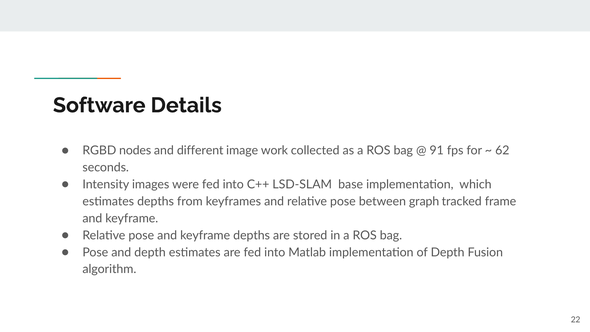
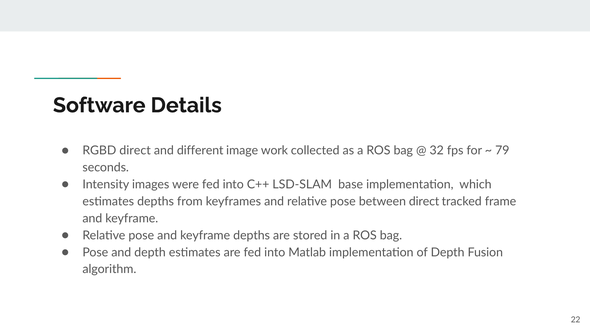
RGBD nodes: nodes -> direct (135, 150)
91: 91 -> 32 (437, 150)
62: 62 -> 79 (502, 150)
between graph: graph -> direct (424, 201)
